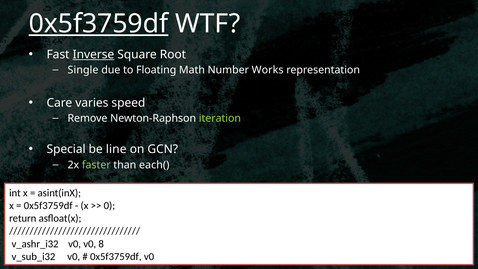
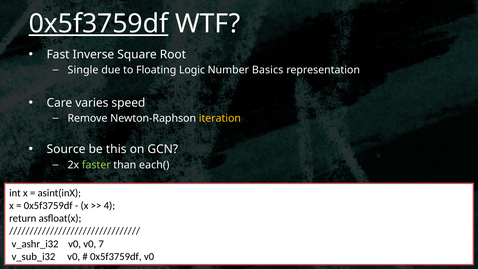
Inverse underline: present -> none (93, 54)
Math: Math -> Logic (192, 70)
Works: Works -> Basics (268, 70)
iteration colour: light green -> yellow (220, 118)
Special: Special -> Source (66, 149)
line: line -> this (116, 149)
0: 0 -> 4 (109, 206)
8: 8 -> 7 (101, 244)
